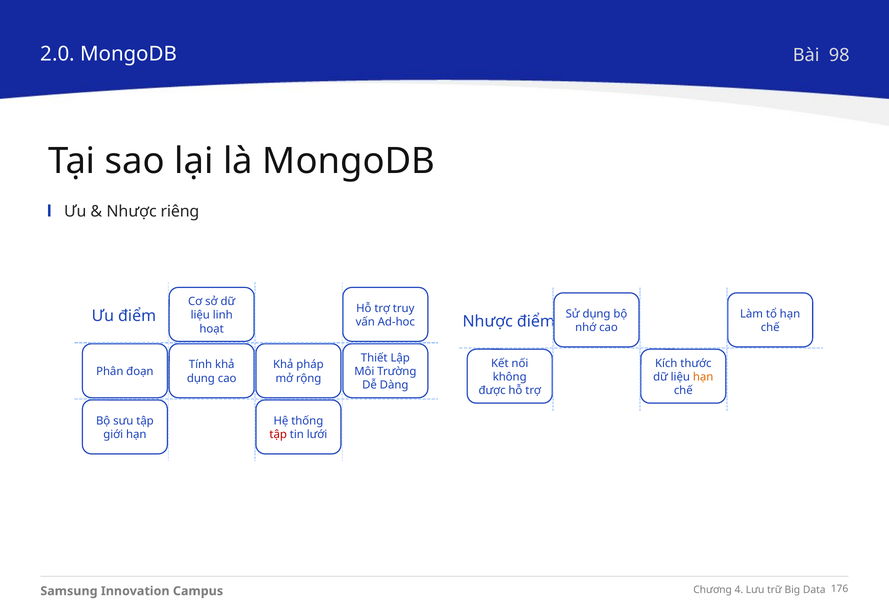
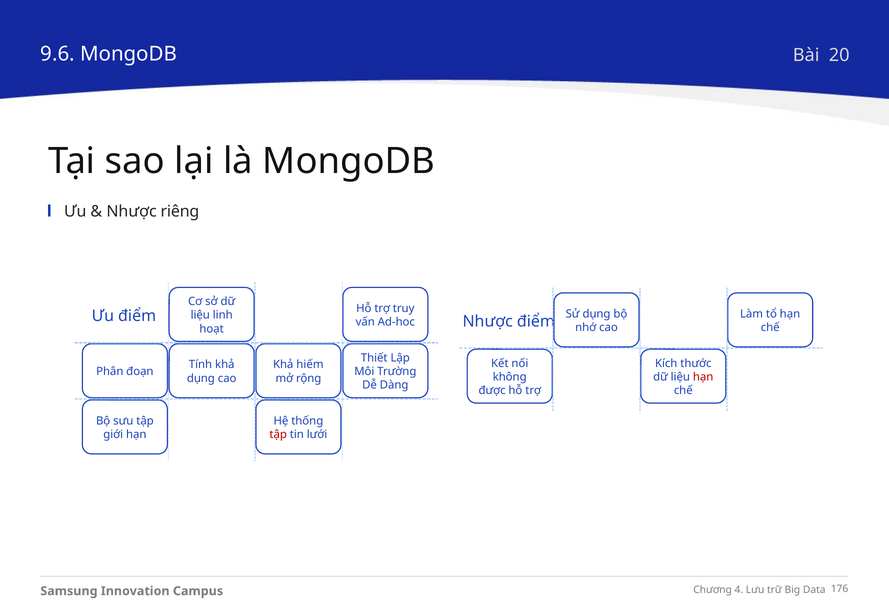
2.0: 2.0 -> 9.6 (58, 54)
98: 98 -> 20 (839, 55)
pháp: pháp -> hiếm (310, 365)
hạn colour: orange -> red (703, 377)
